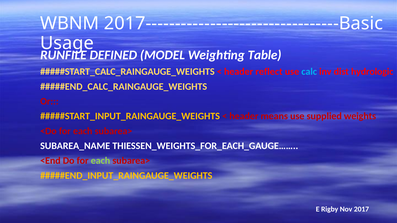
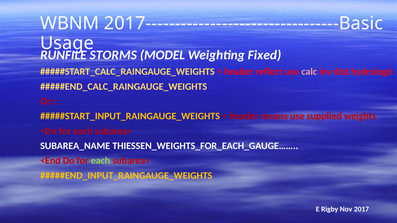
DEFINED: DEFINED -> STORMS (113, 55)
Table: Table -> Fixed (264, 55)
calc colour: light blue -> pink (309, 72)
